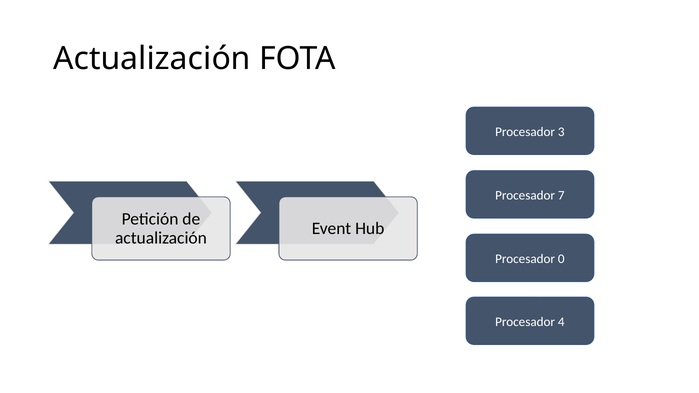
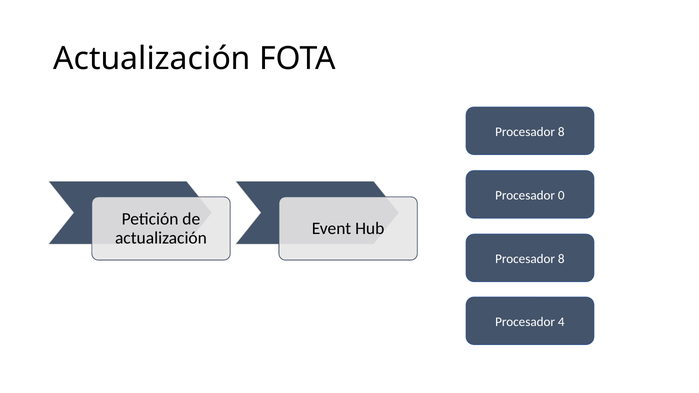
3: 3 -> 8 (561, 132)
7: 7 -> 0 (561, 195)
0: 0 -> 8 (561, 259)
